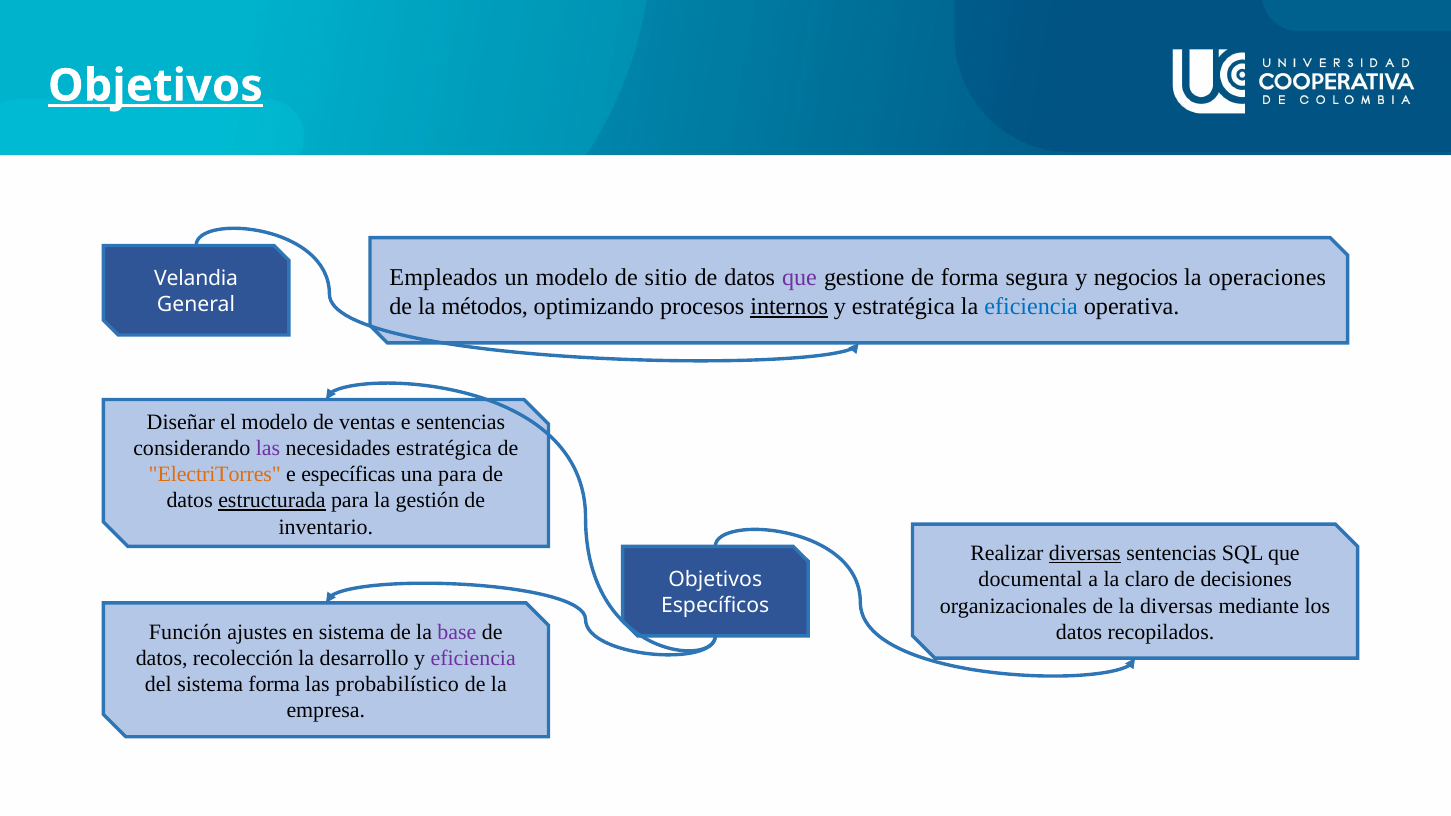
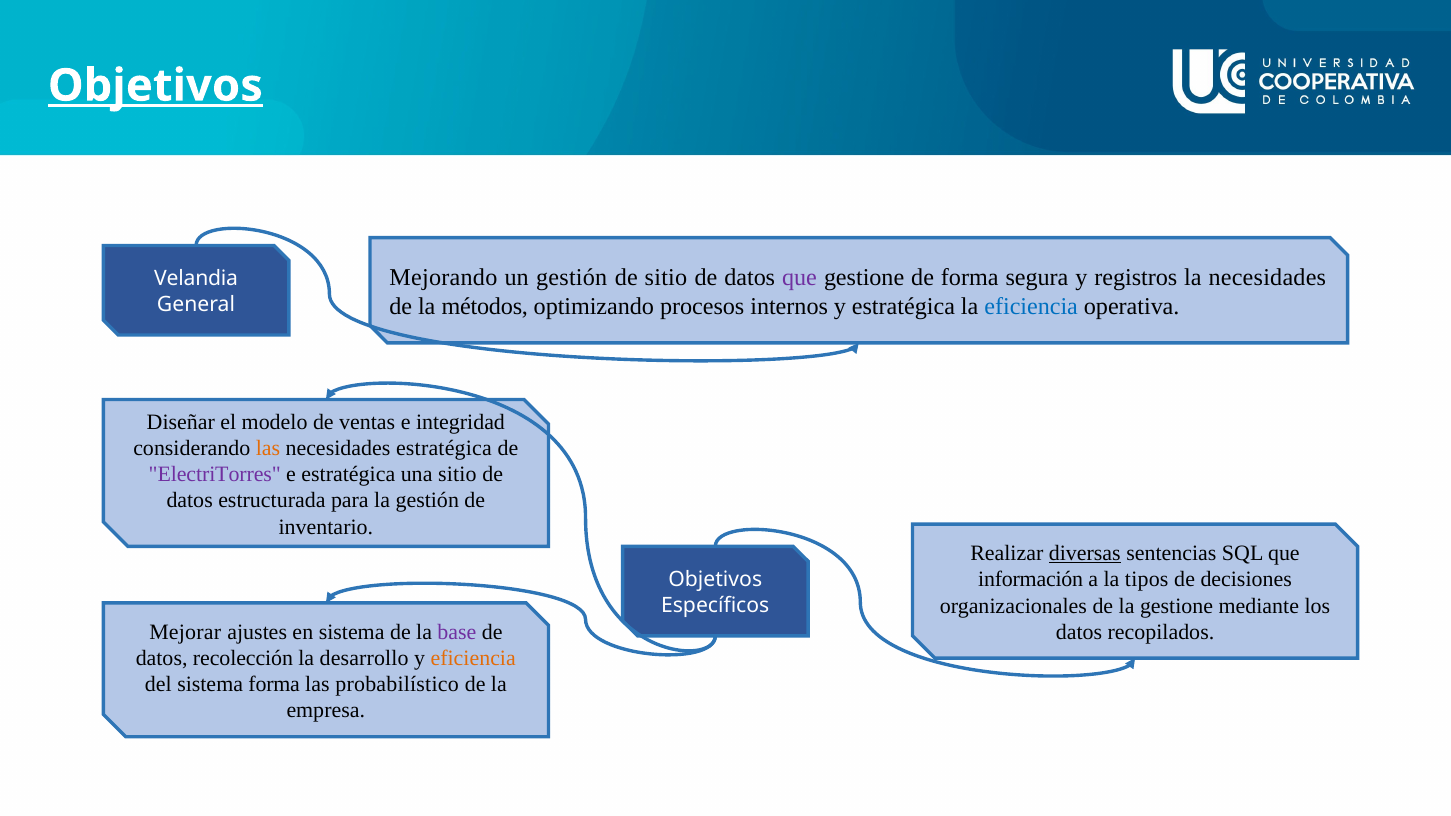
Empleados: Empleados -> Mejorando (443, 277)
un modelo: modelo -> gestión (572, 277)
negocios: negocios -> registros (1136, 277)
la operaciones: operaciones -> necesidades (1267, 277)
internos underline: present -> none (789, 306)
e sentencias: sentencias -> integridad (460, 422)
las colour: purple -> orange (268, 448)
ElectriTorres colour: orange -> purple (215, 475)
e específicas: específicas -> estratégica (348, 475)
una para: para -> sitio (457, 475)
estructurada underline: present -> none (272, 501)
documental: documental -> información (1031, 580)
claro: claro -> tipos (1147, 580)
la diversas: diversas -> gestione (1177, 606)
Función: Función -> Mejorar (185, 632)
eficiencia colour: purple -> orange (473, 658)
